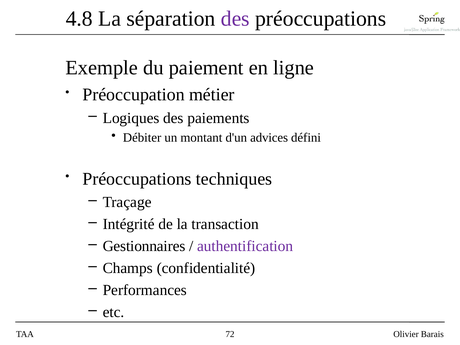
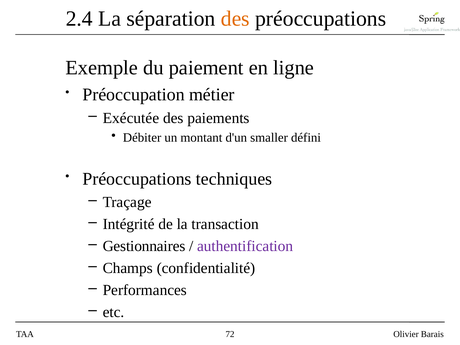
4.8: 4.8 -> 2.4 (79, 19)
des colour: purple -> orange (235, 19)
Logiques: Logiques -> Exécutée (131, 118)
advices: advices -> smaller (269, 138)
